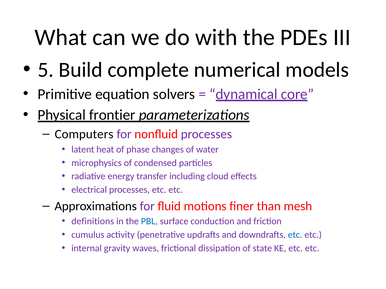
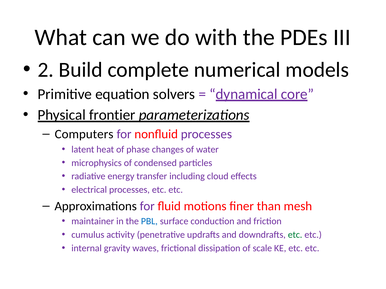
5: 5 -> 2 (46, 70)
definitions: definitions -> maintainer (93, 222)
etc colour: blue -> green (295, 235)
state: state -> scale (262, 249)
